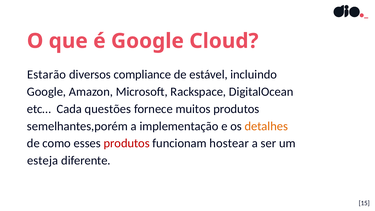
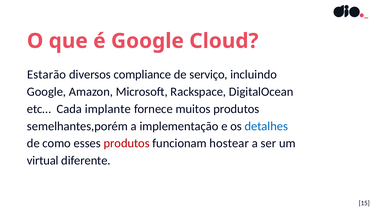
estável: estável -> serviço (209, 74)
questões: questões -> implante (108, 109)
detalhes colour: orange -> blue (266, 126)
esteja: esteja -> virtual (43, 161)
